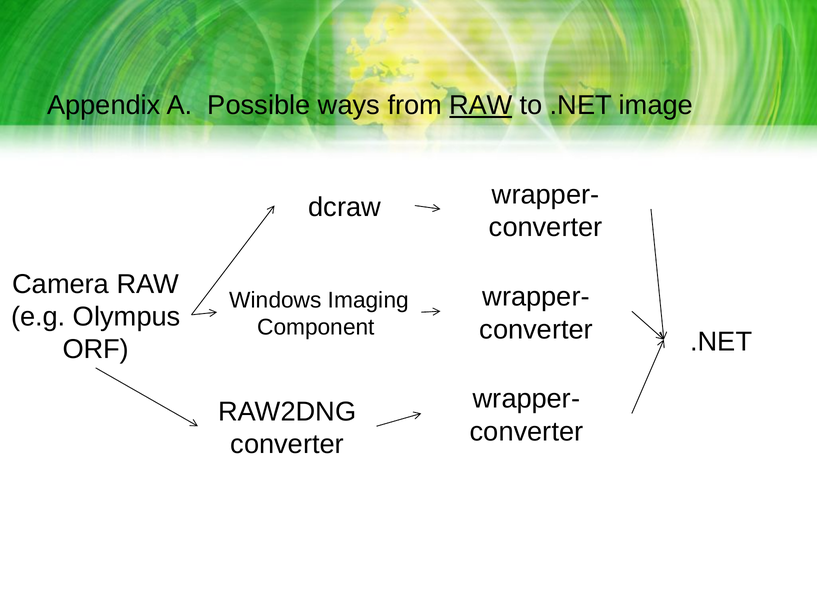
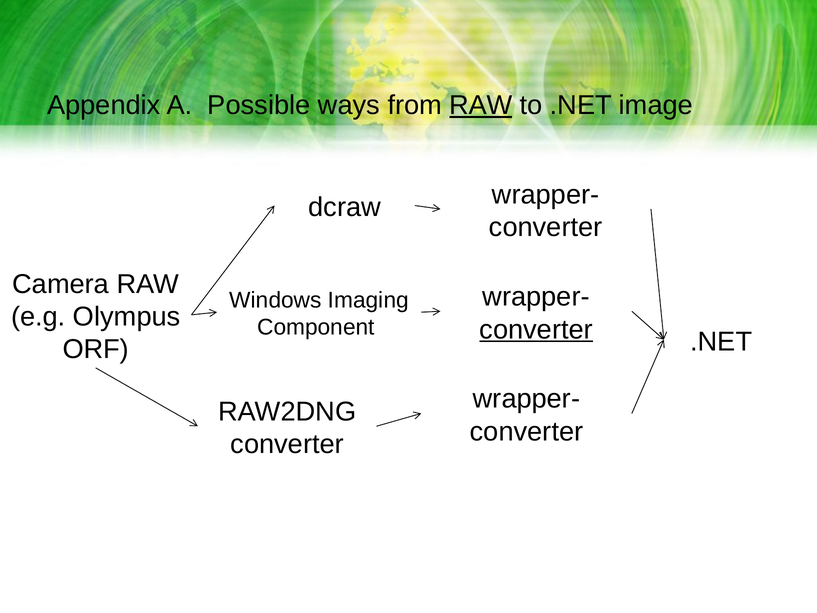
converter underline: none -> present (536, 329)
